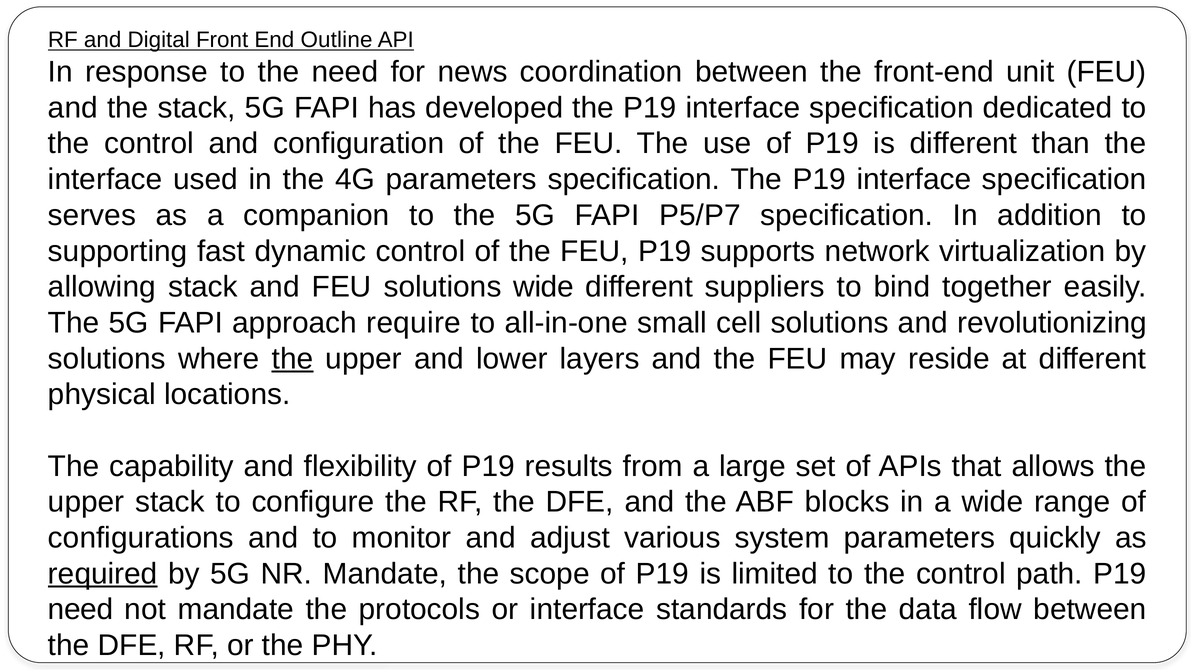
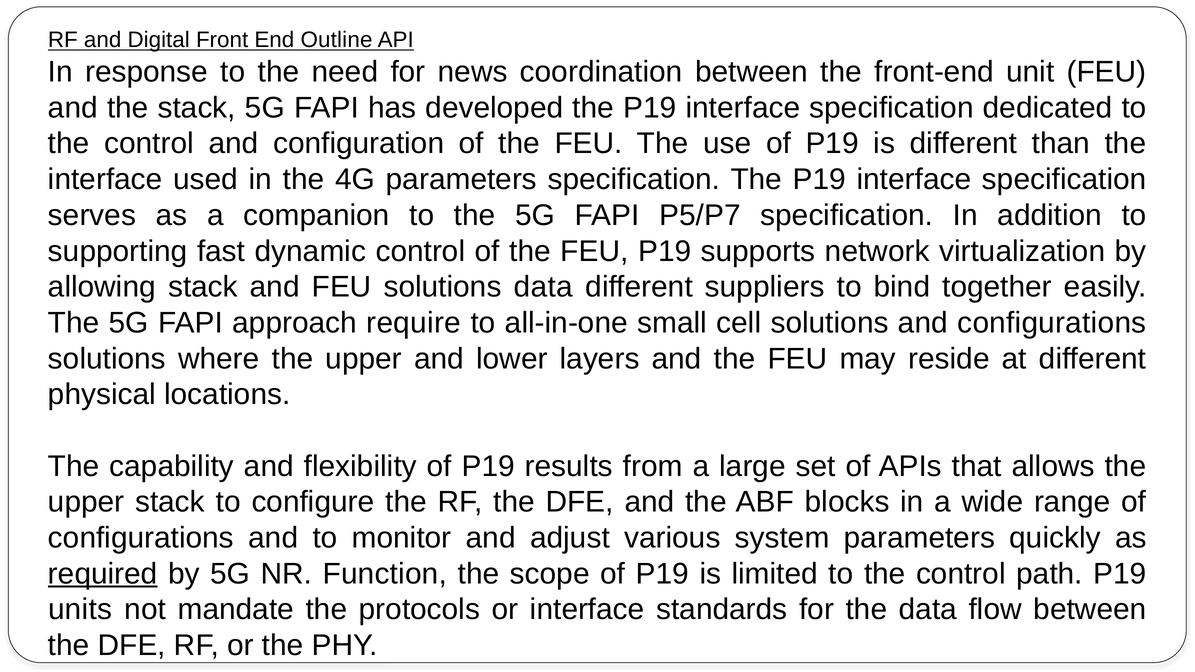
solutions wide: wide -> data (543, 287)
and revolutionizing: revolutionizing -> configurations (1052, 323)
the underline: present -> none (292, 359)
NR Mandate: Mandate -> Function (385, 574)
need: need -> units (80, 610)
